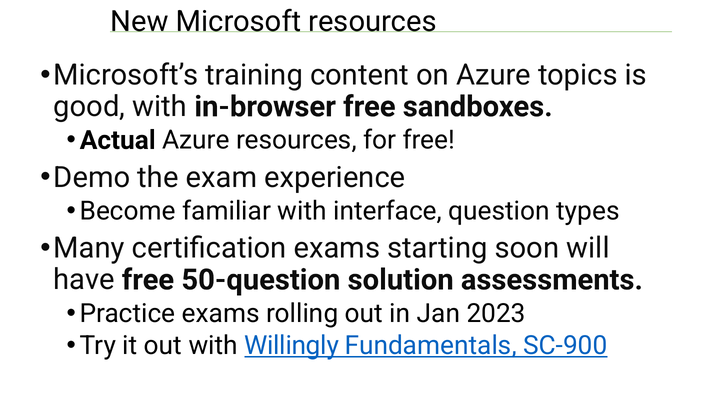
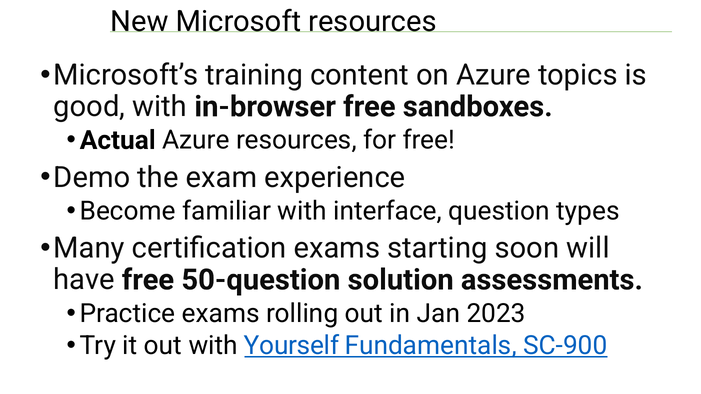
Willingly: Willingly -> Yourself (292, 346)
